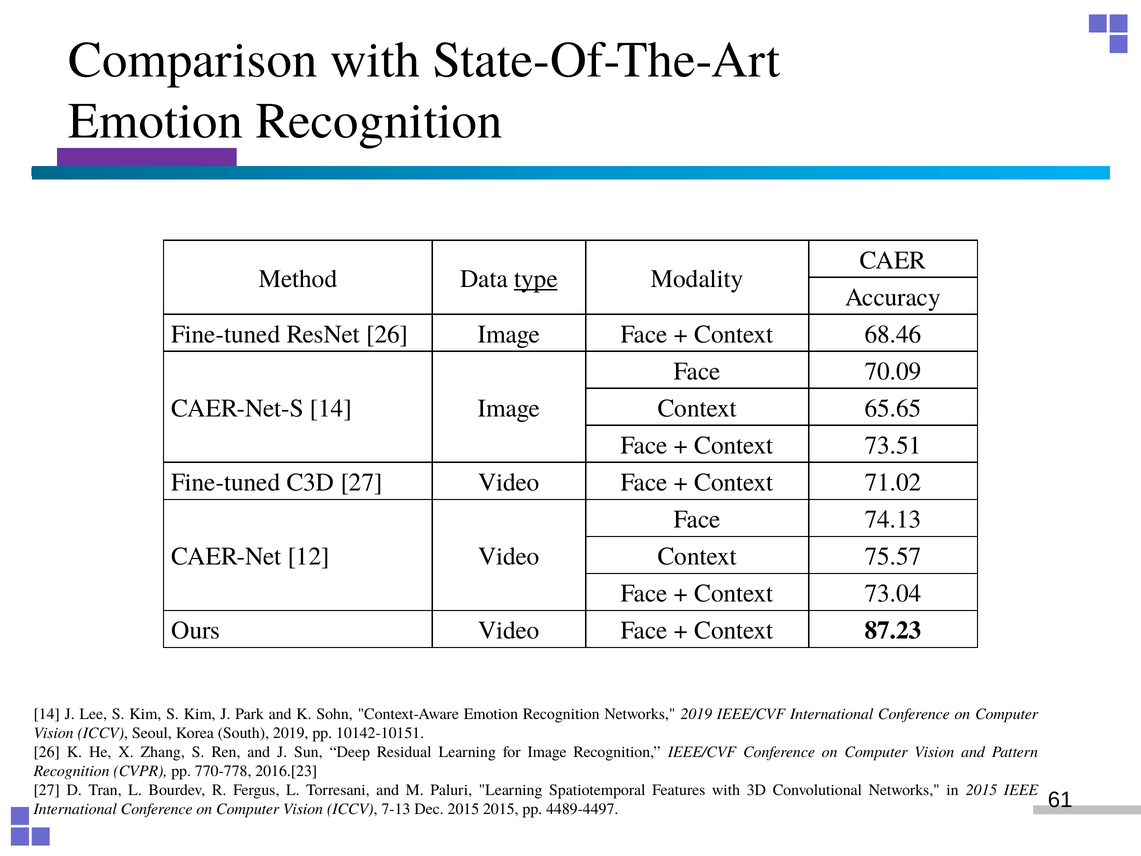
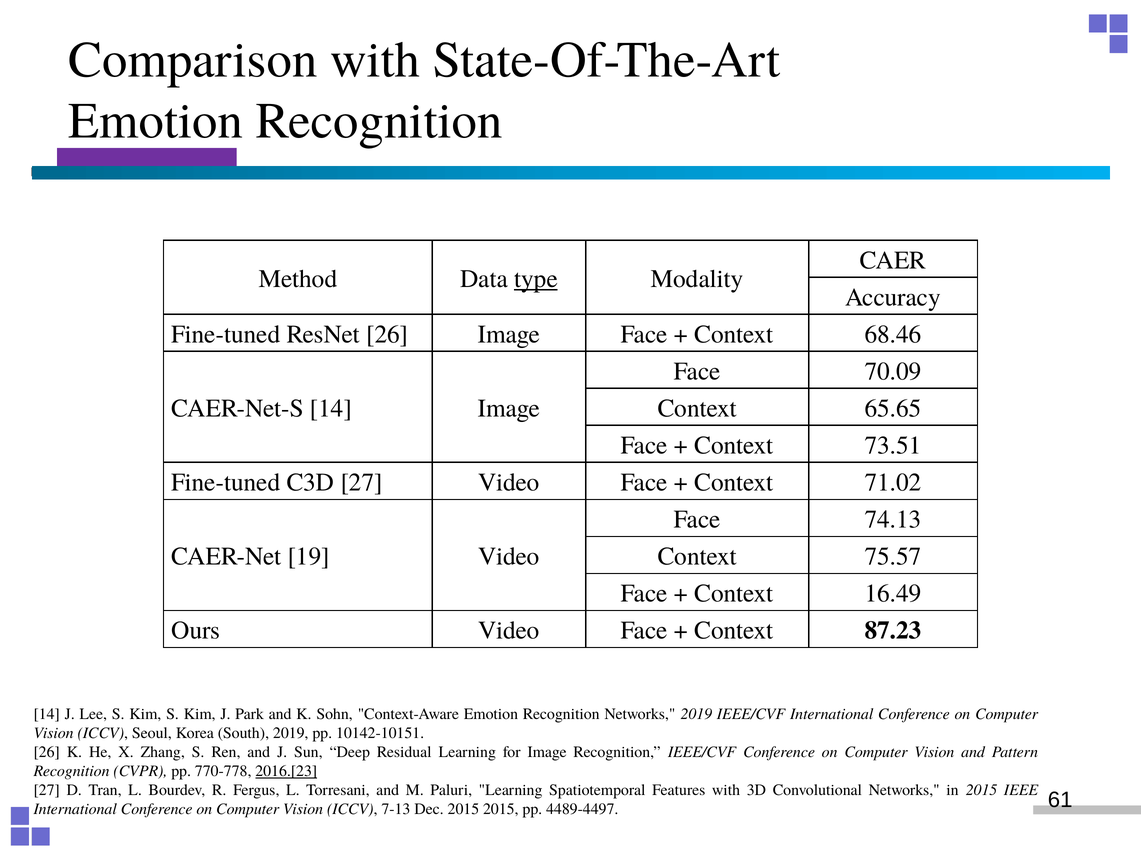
12: 12 -> 19 (309, 556)
73.04: 73.04 -> 16.49 (893, 593)
2016.[23 underline: none -> present (286, 771)
